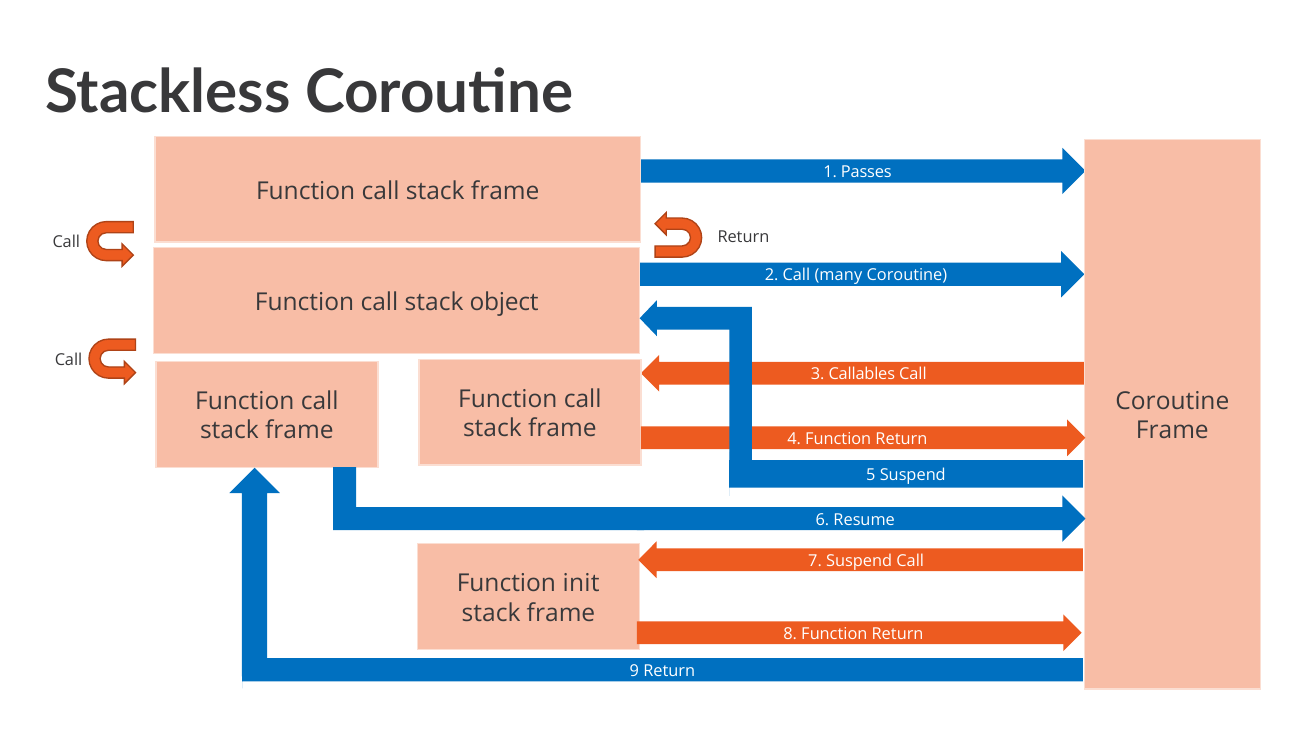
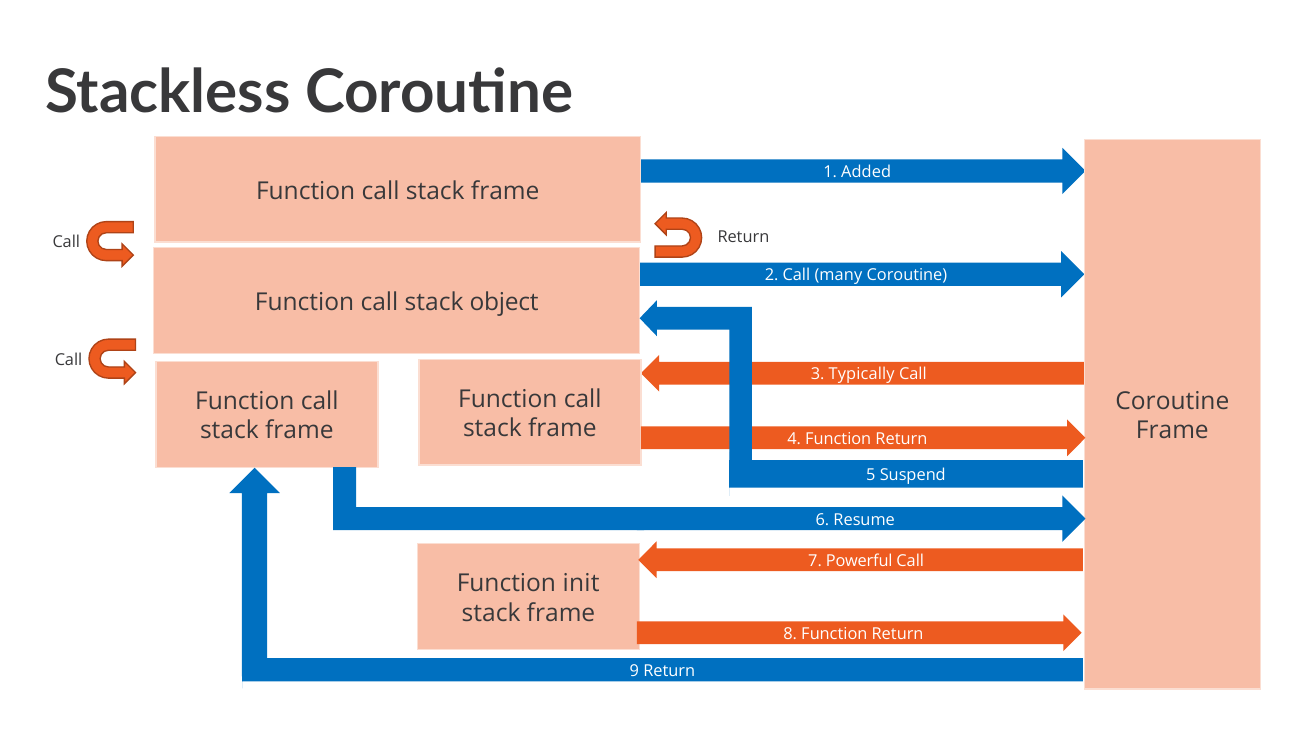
Passes: Passes -> Added (866, 172)
Callables: Callables -> Typically (862, 374)
7 Suspend: Suspend -> Powerful (859, 560)
